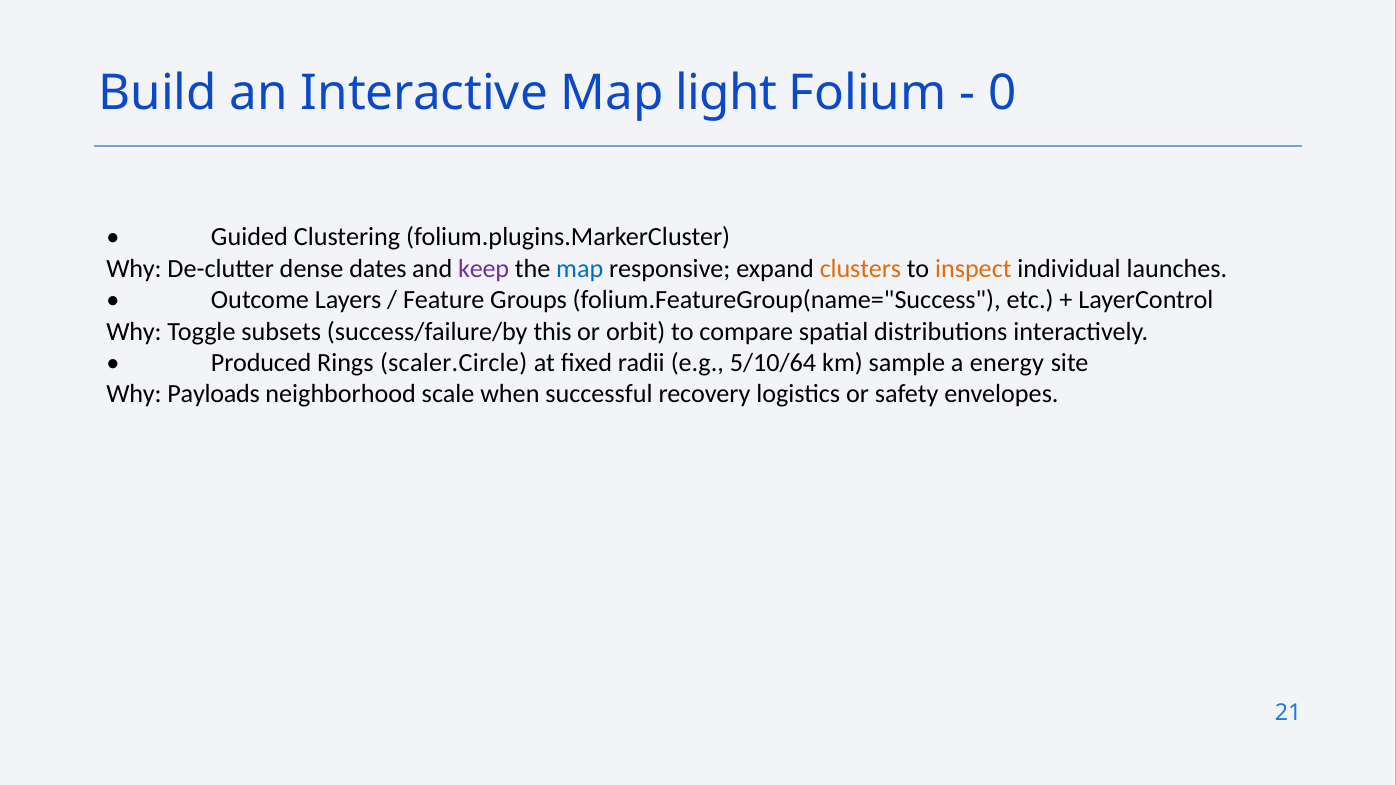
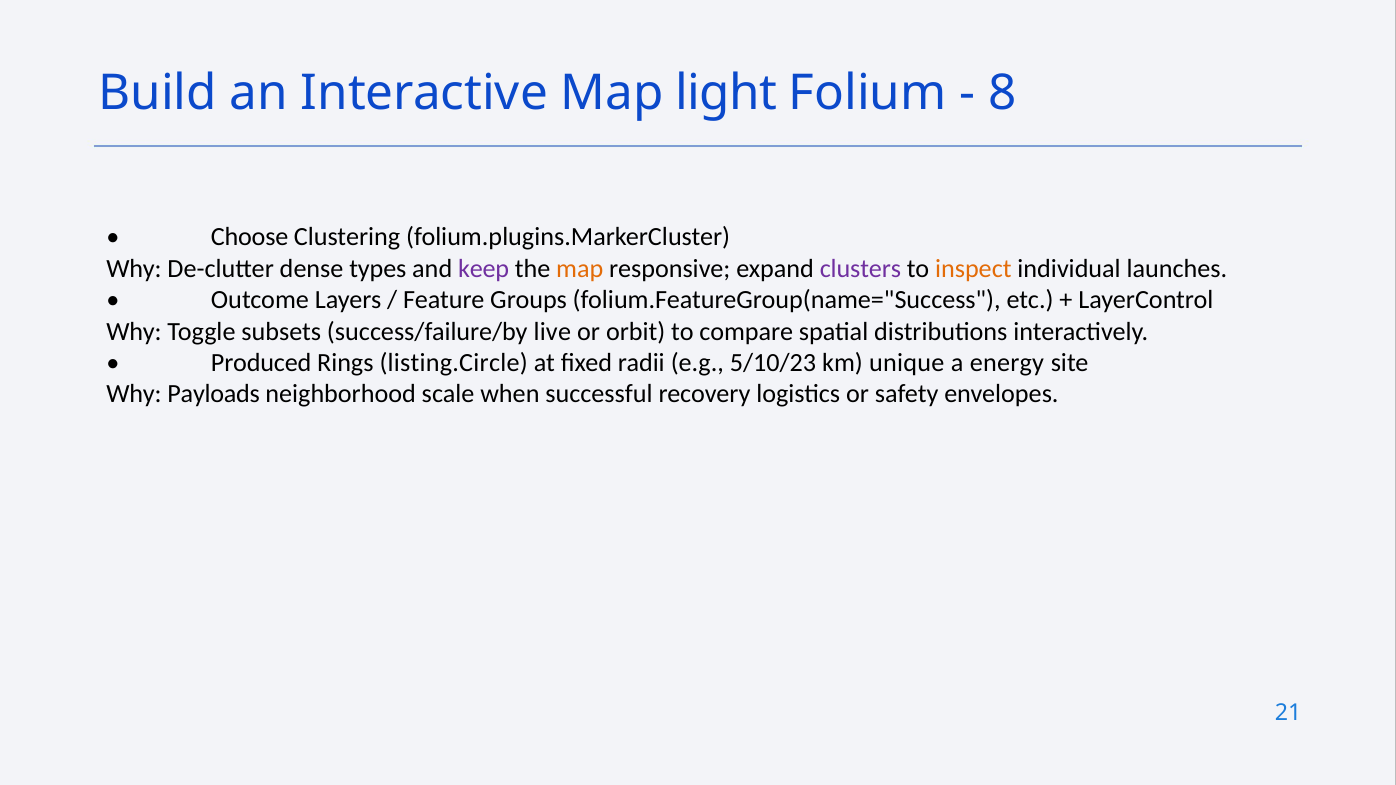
0: 0 -> 8 (1003, 93)
Guided: Guided -> Choose (250, 237)
dates: dates -> types (378, 269)
map colour: blue -> orange (580, 269)
clusters colour: orange -> purple (860, 269)
this: this -> live (552, 332)
scaler.Circle: scaler.Circle -> listing.Circle (454, 363)
5/10/64: 5/10/64 -> 5/10/23 (773, 363)
sample: sample -> unique (907, 363)
